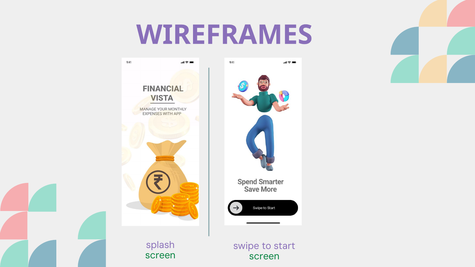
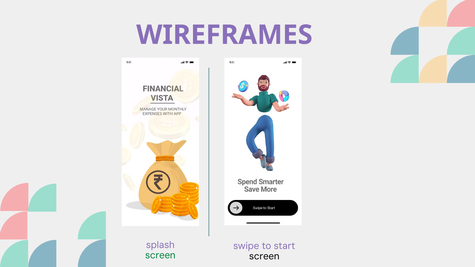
screen colour: green -> black (264, 257)
